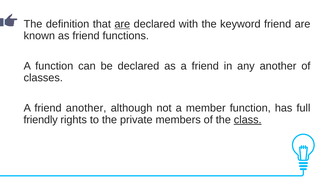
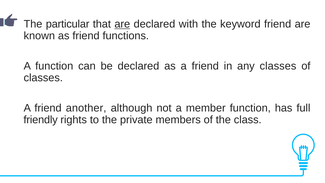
definition: definition -> particular (68, 24)
any another: another -> classes (278, 66)
class underline: present -> none (248, 120)
